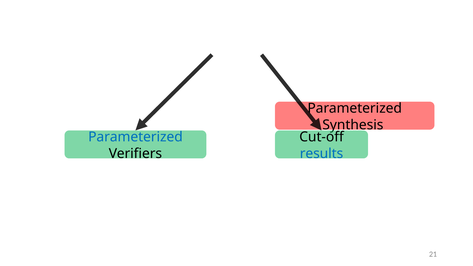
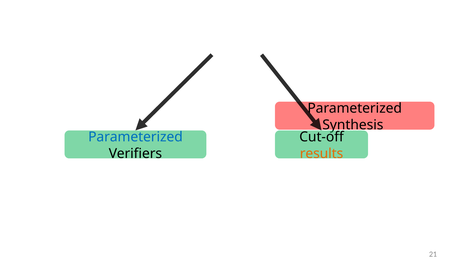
results colour: blue -> orange (322, 154)
